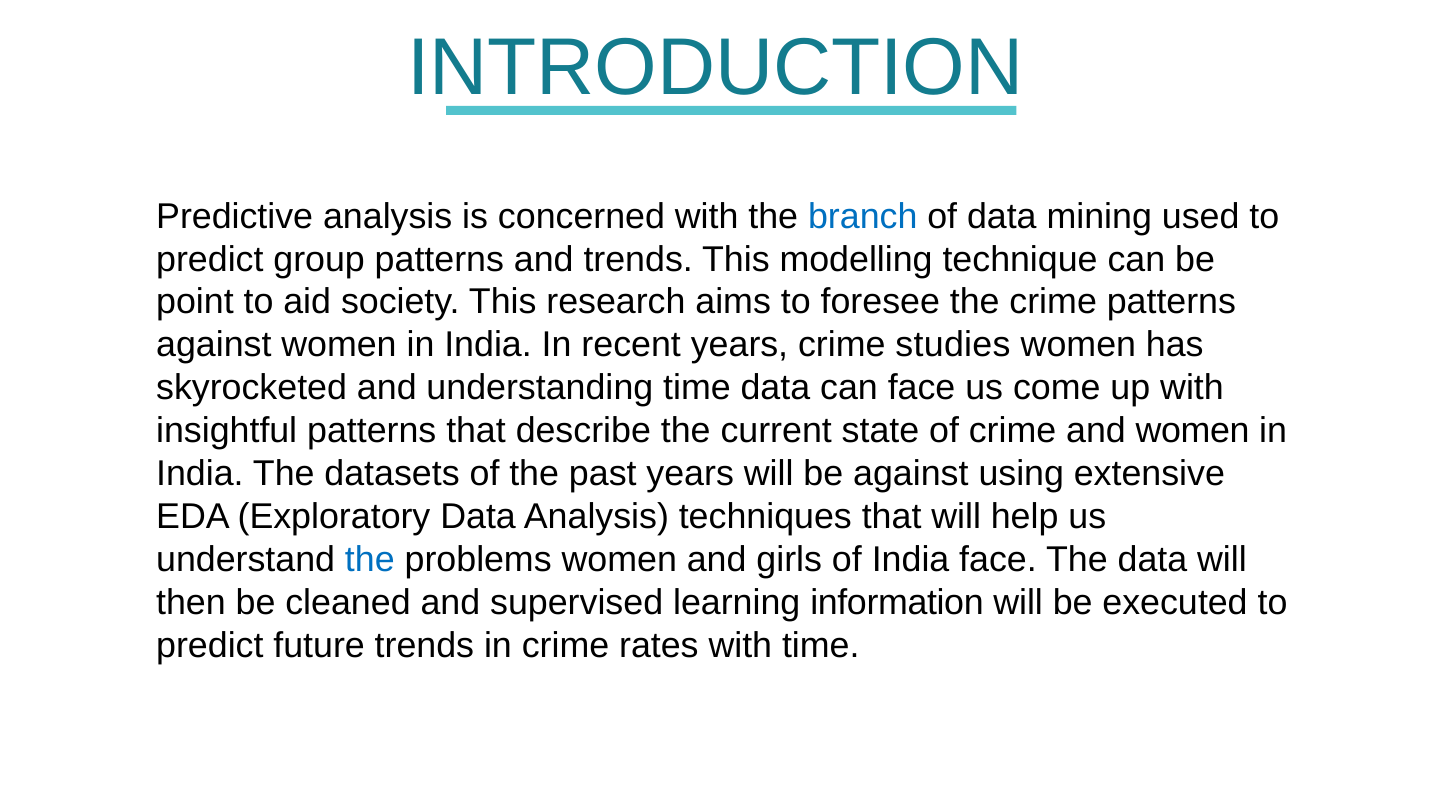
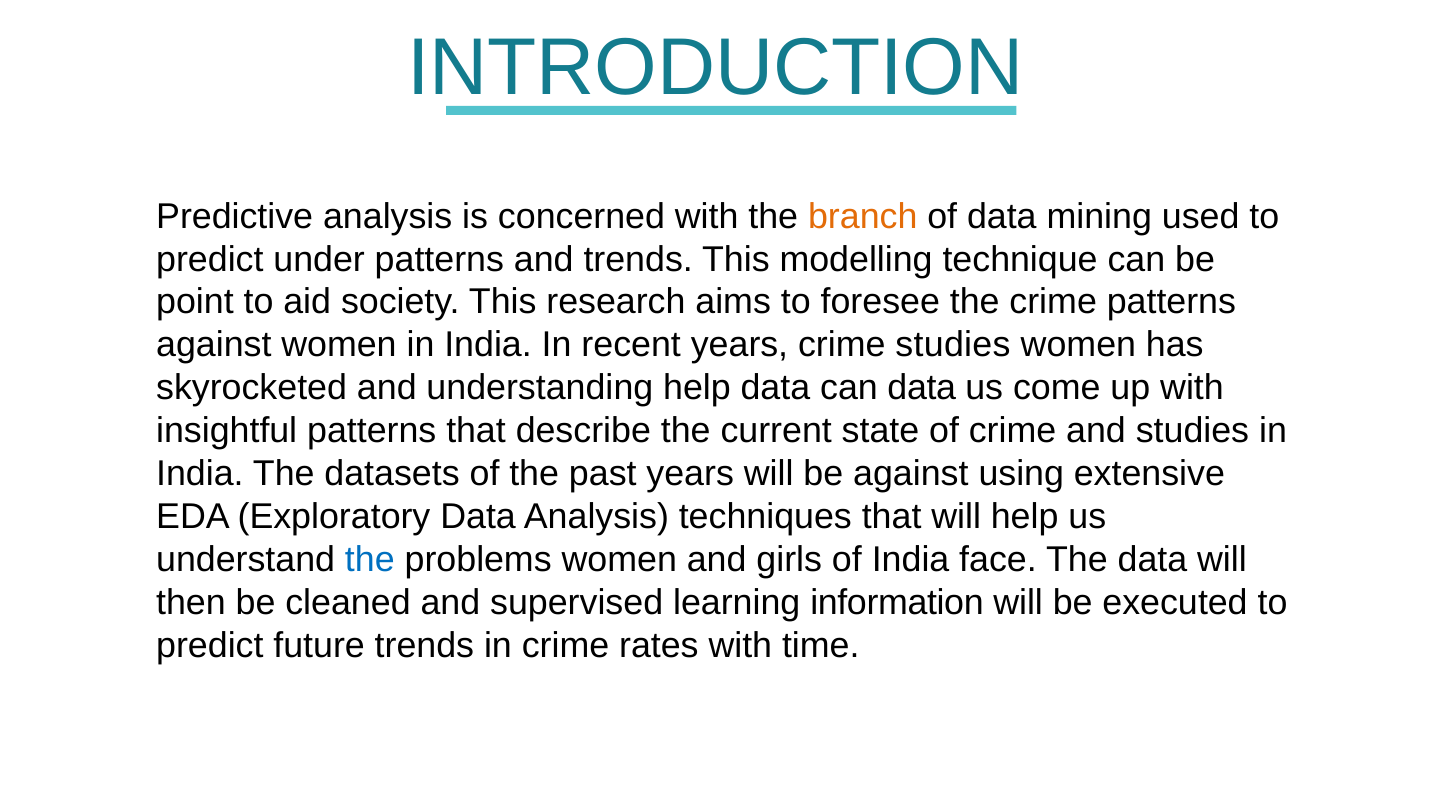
branch colour: blue -> orange (863, 216)
group: group -> under (319, 259)
understanding time: time -> help (697, 388)
can face: face -> data (922, 388)
and women: women -> studies (1192, 431)
